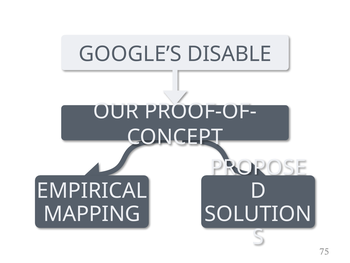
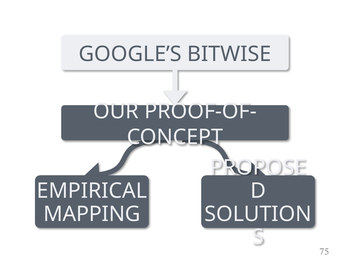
DISABLE: DISABLE -> BITWISE (229, 54)
